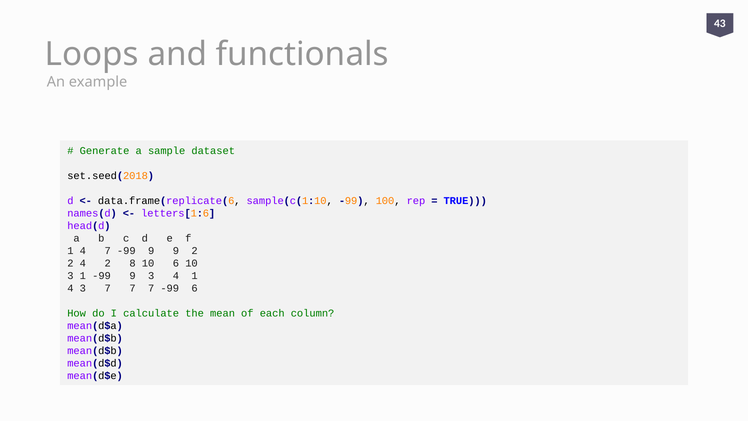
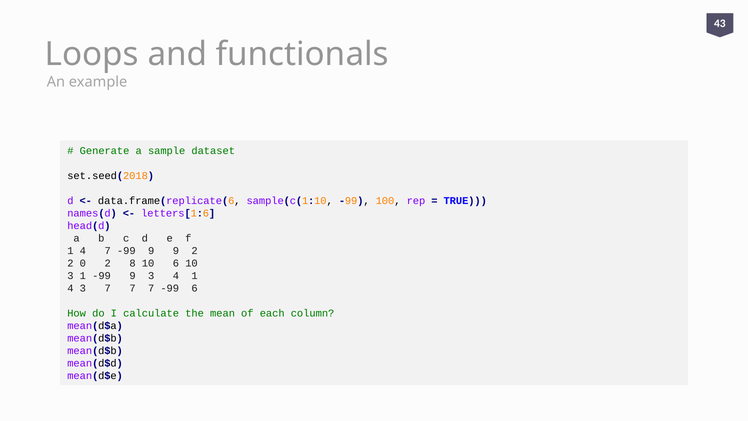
2 4: 4 -> 0 (83, 263)
